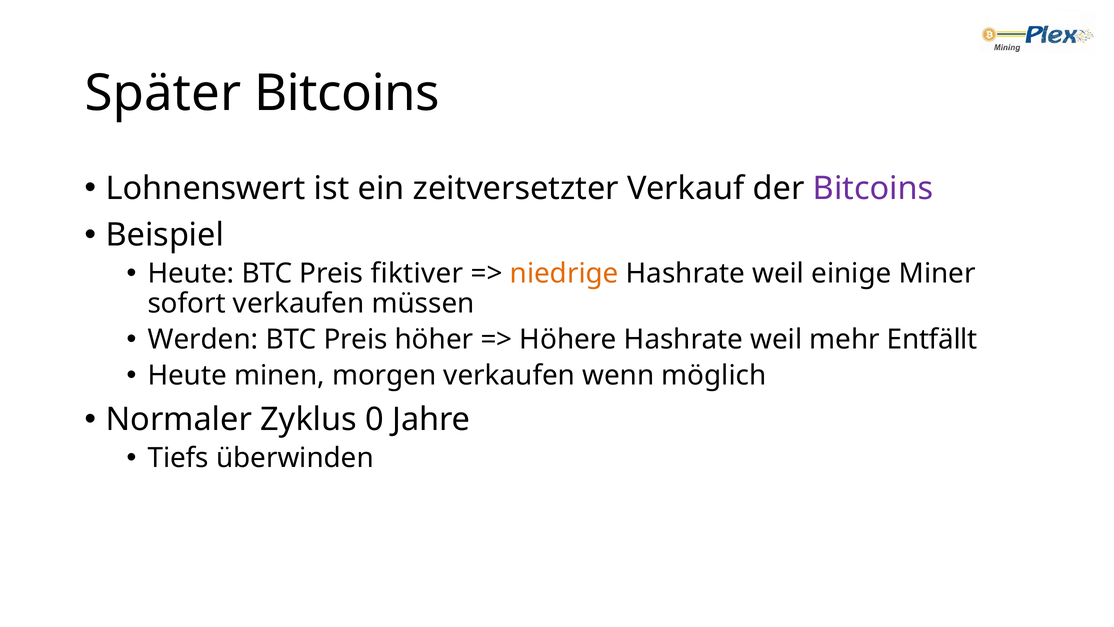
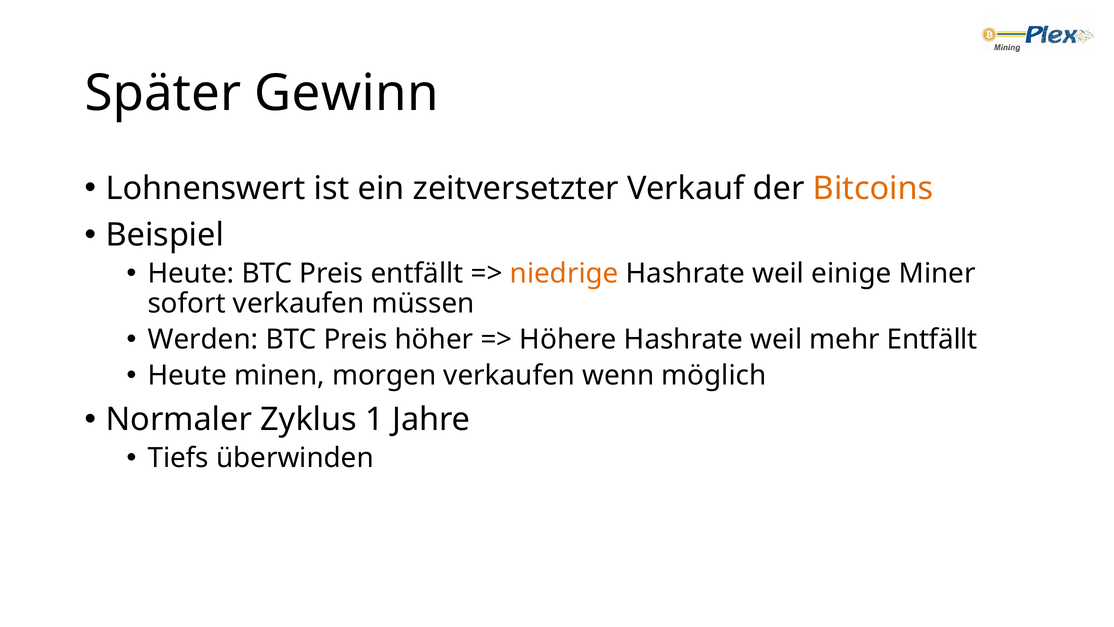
Später Bitcoins: Bitcoins -> Gewinn (347, 94)
Bitcoins colour: purple -> orange (873, 188)
Preis fiktiver: fiktiver -> entfällt (417, 273)
0: 0 -> 1 (374, 419)
